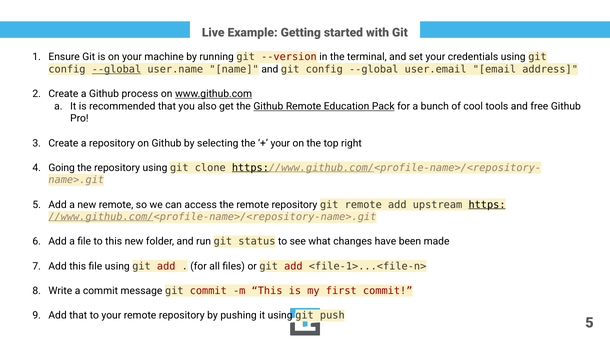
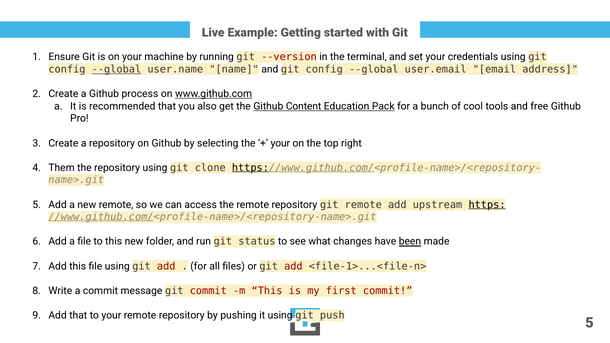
Github Remote: Remote -> Content (304, 106)
Going: Going -> Them (62, 168)
been underline: none -> present (410, 242)
